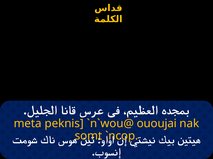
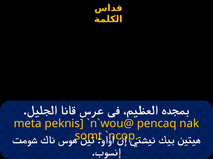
ououjai: ououjai -> pencaq (157, 124)
